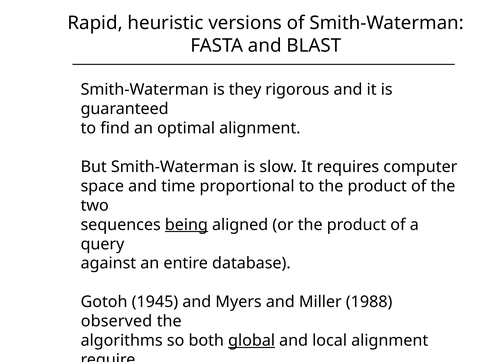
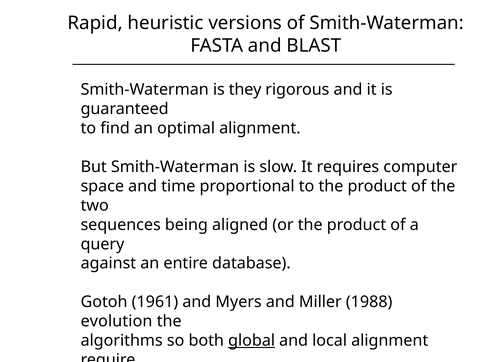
being underline: present -> none (186, 225)
1945: 1945 -> 1961 (155, 302)
observed: observed -> evolution (117, 321)
